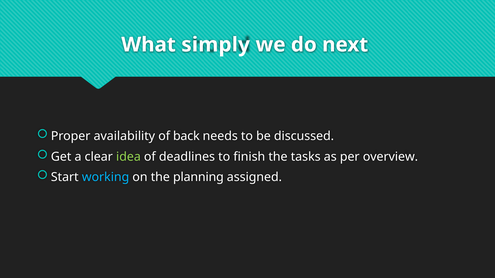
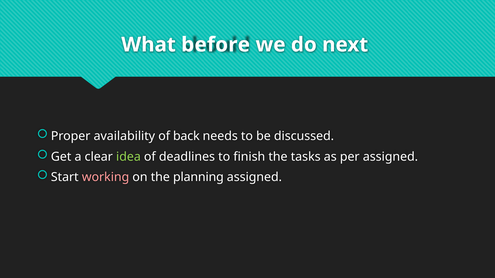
simply: simply -> before (216, 45)
per overview: overview -> assigned (390, 157)
working colour: light blue -> pink (106, 177)
